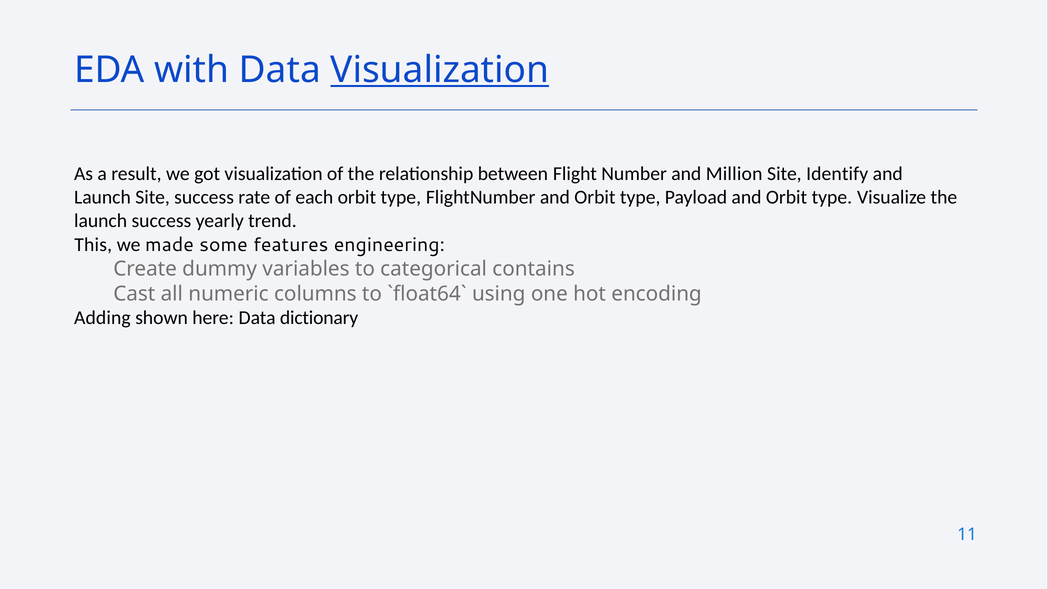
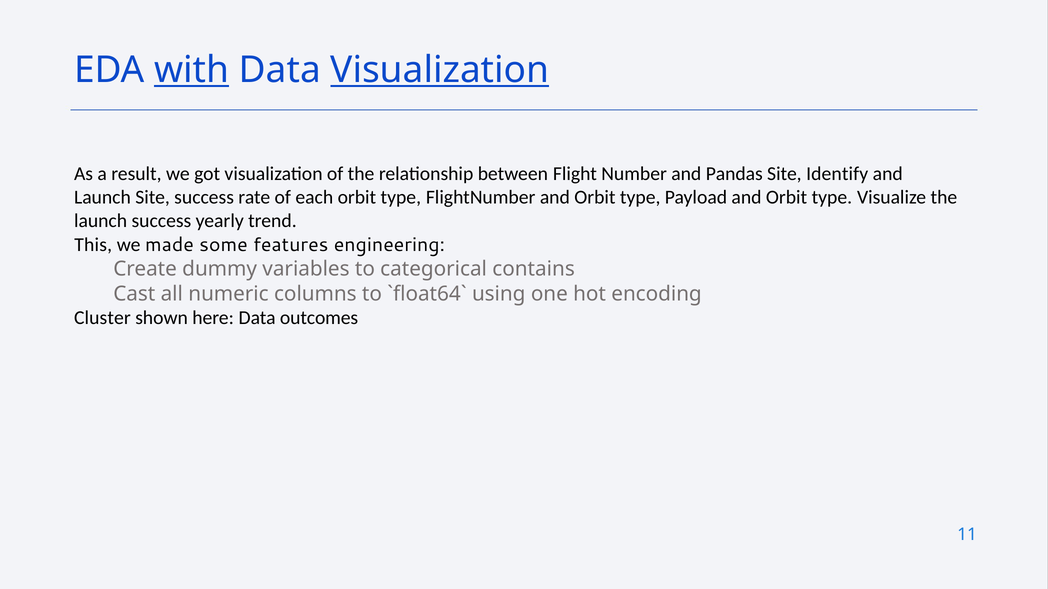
with underline: none -> present (192, 70)
Million: Million -> Pandas (734, 174)
Adding: Adding -> Cluster (102, 318)
dictionary: dictionary -> outcomes (319, 318)
